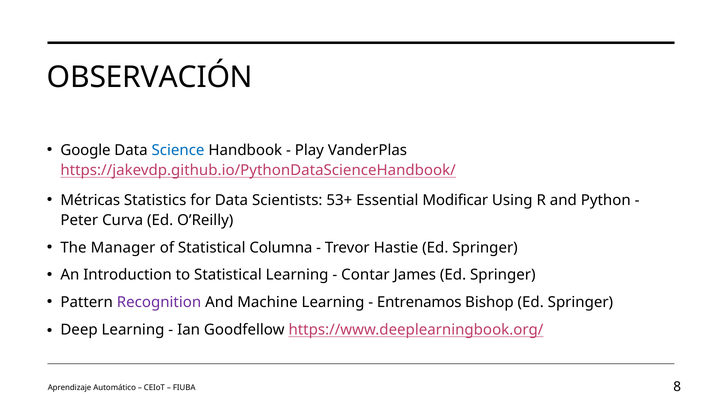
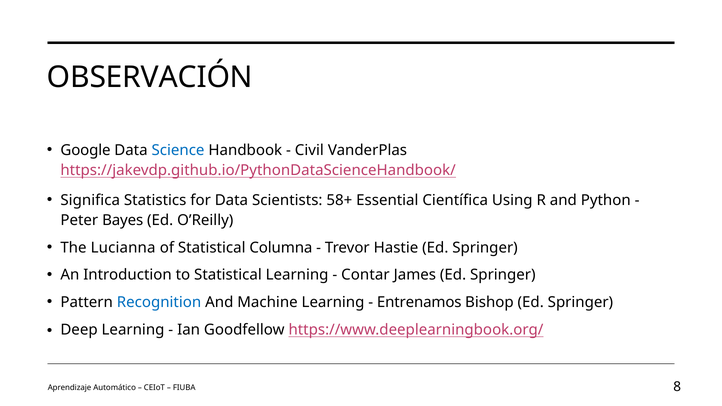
Play: Play -> Civil (309, 150)
Métricas: Métricas -> Significa (90, 200)
53+: 53+ -> 58+ (339, 200)
Modificar: Modificar -> Científica (455, 200)
Curva: Curva -> Bayes (123, 220)
Manager: Manager -> Lucianna (123, 248)
Recognition colour: purple -> blue (159, 302)
